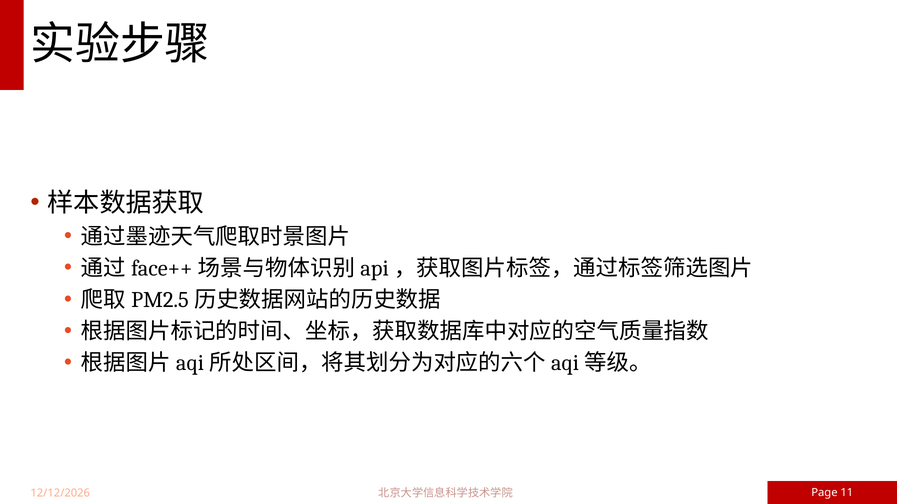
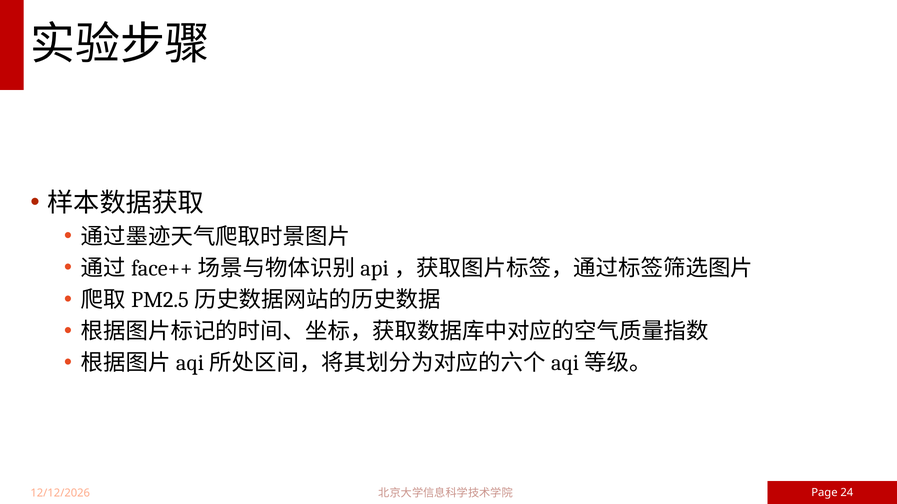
11: 11 -> 24 (847, 493)
